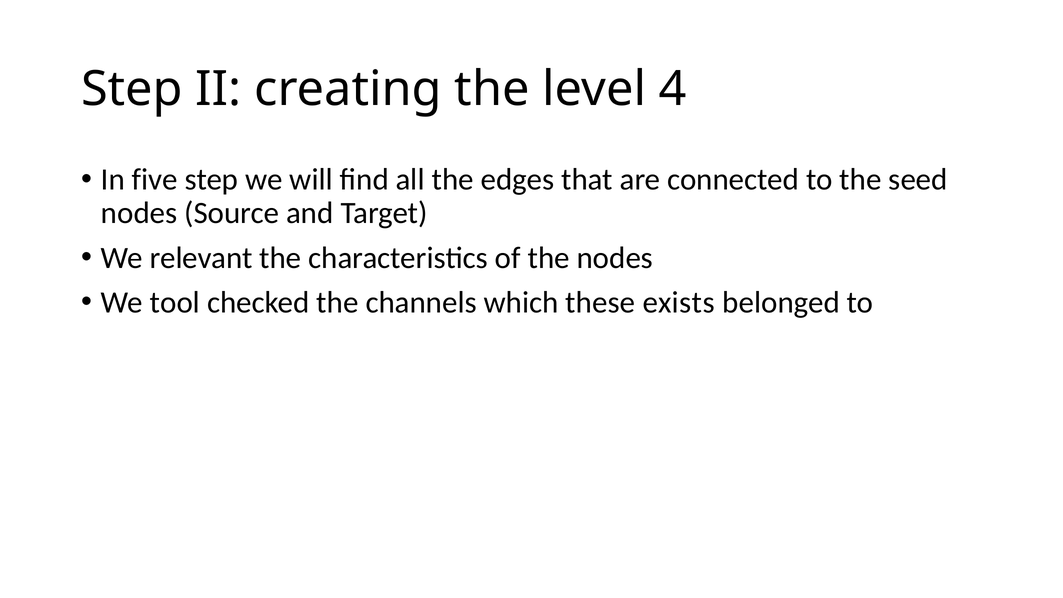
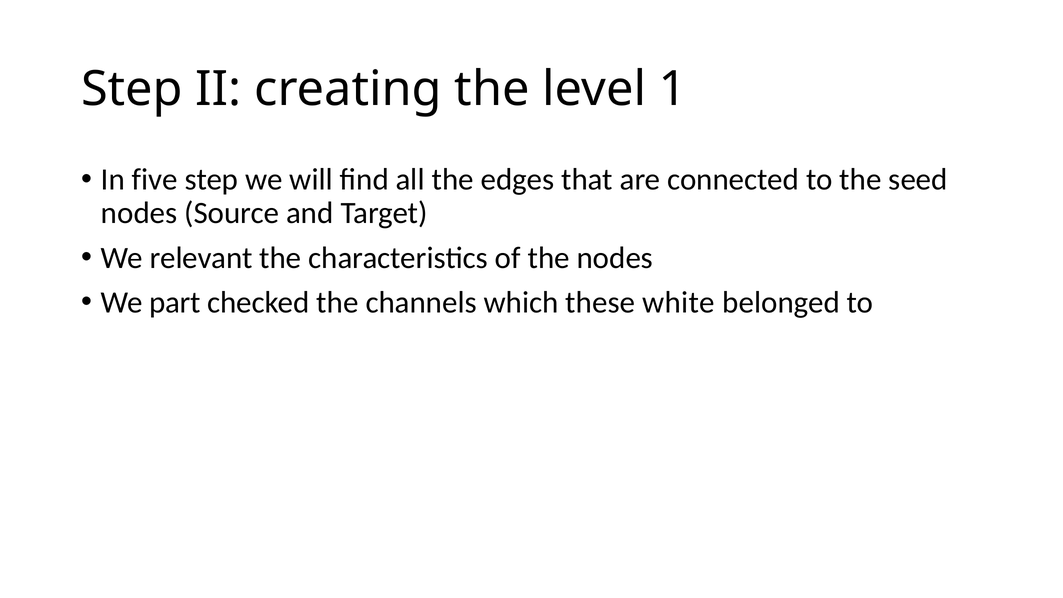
4: 4 -> 1 (673, 89)
tool: tool -> part (175, 302)
exists: exists -> white (679, 302)
